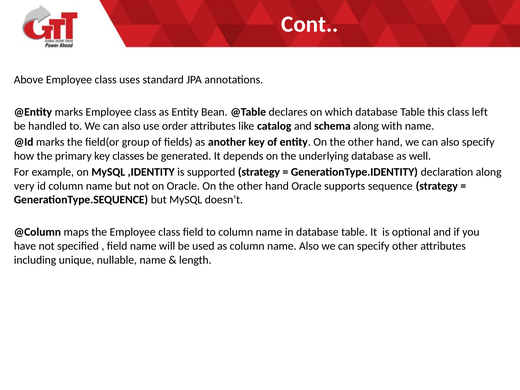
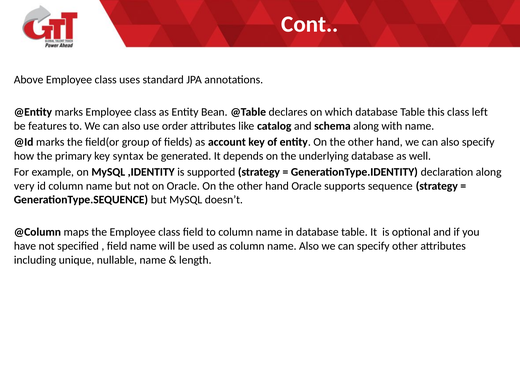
handled: handled -> features (48, 126)
another: another -> account (227, 142)
classes: classes -> syntax (128, 156)
